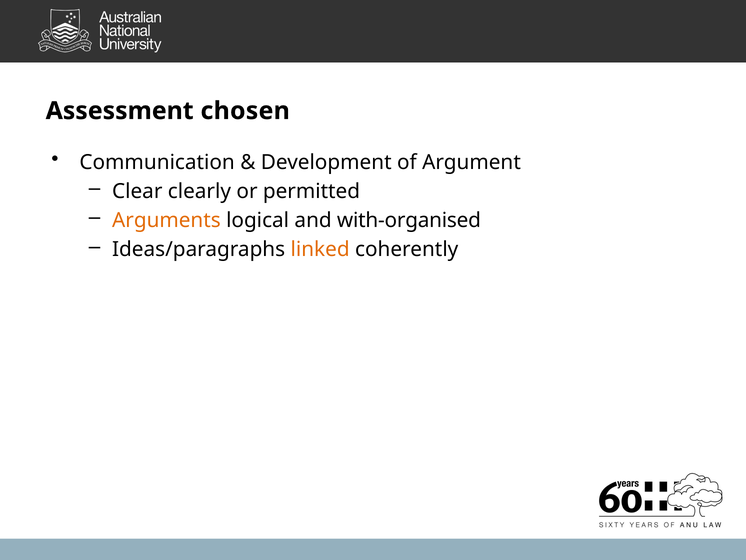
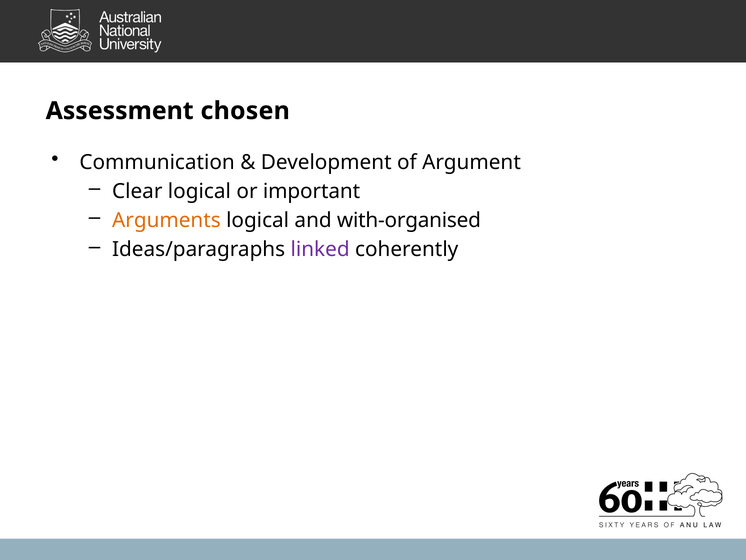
Clear clearly: clearly -> logical (199, 191)
permitted: permitted -> important (312, 191)
linked colour: orange -> purple (320, 249)
